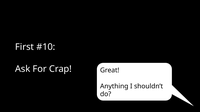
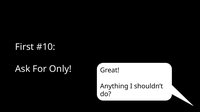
Crap: Crap -> Only (60, 69)
